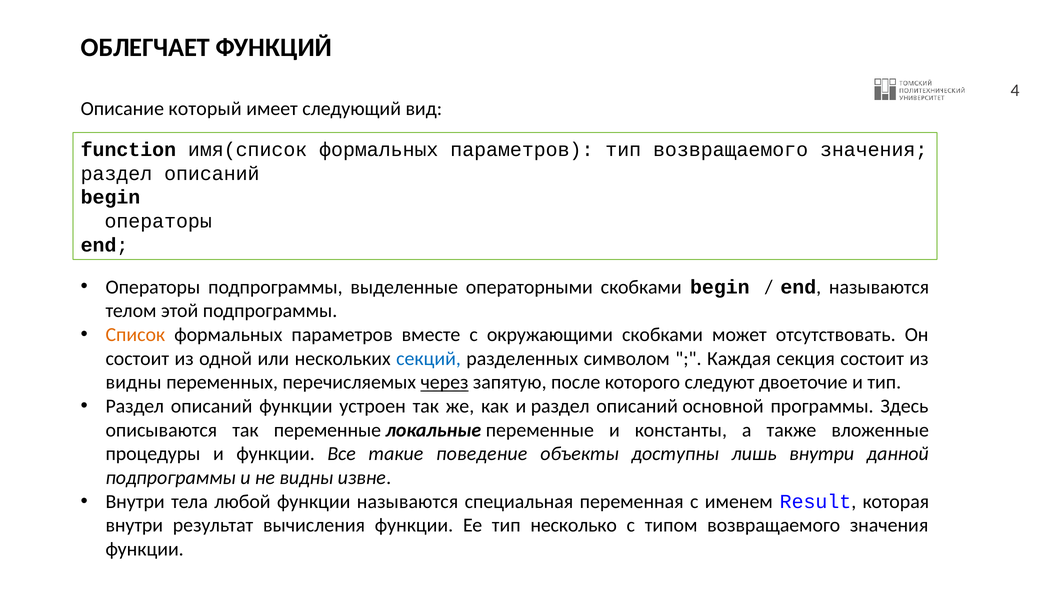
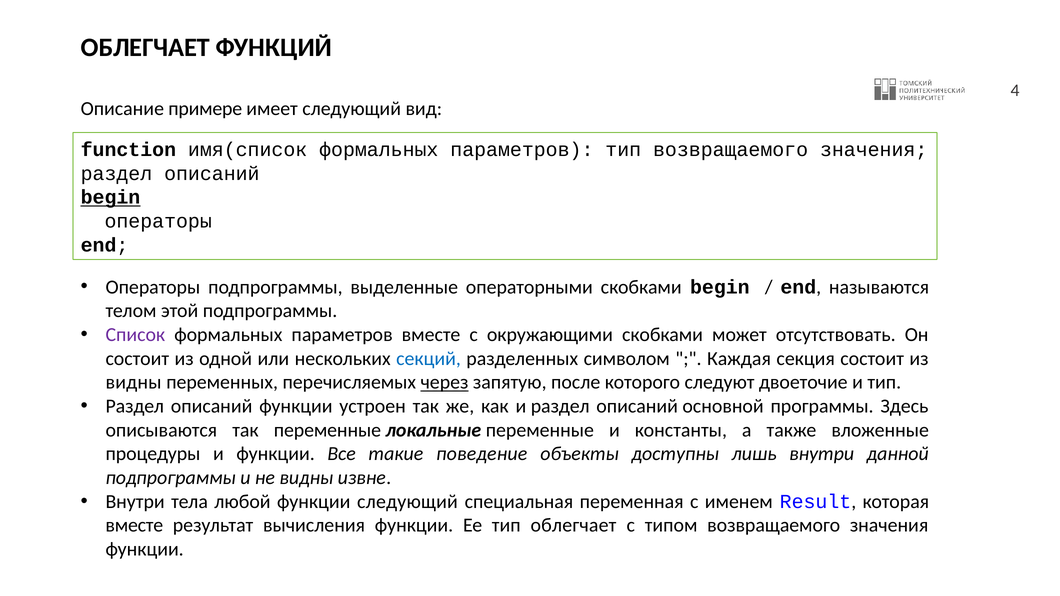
который: который -> примере (205, 109)
begin underline: none -> present (110, 197)
Список colour: orange -> purple (135, 335)
функции называются: называются -> следующий (407, 502)
внутри: внутри -> вместе (134, 526)
тип несколько: несколько -> облегчает (573, 526)
